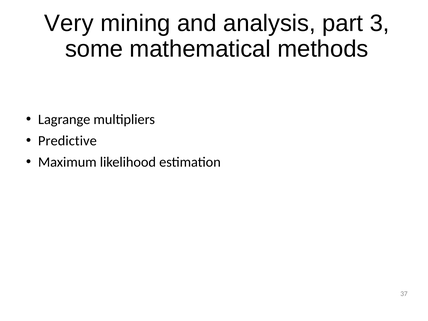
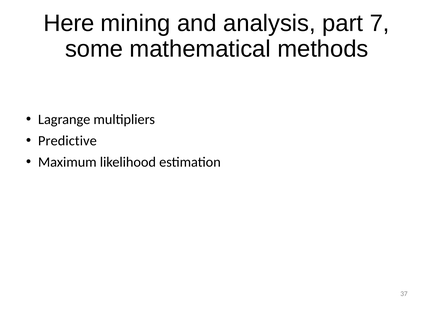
Very: Very -> Here (69, 23)
3: 3 -> 7 (380, 23)
